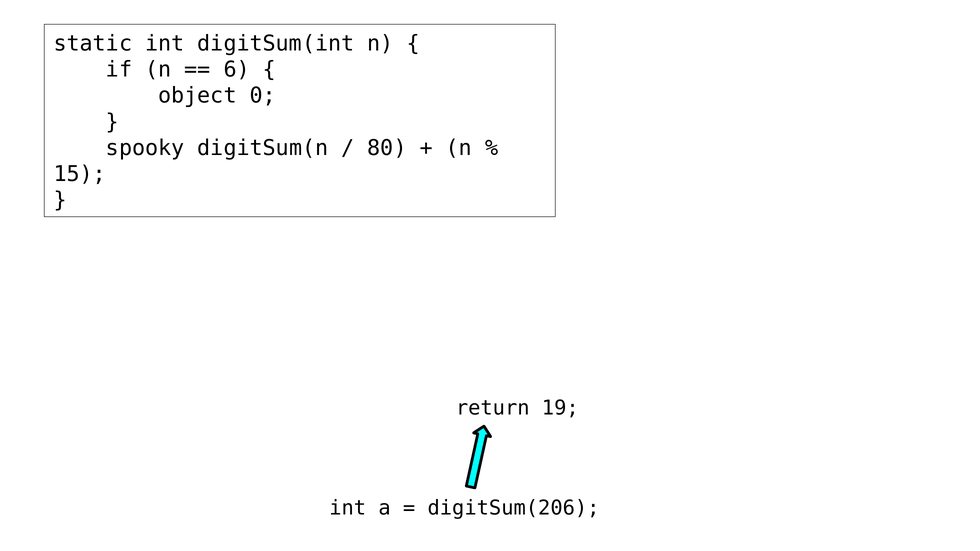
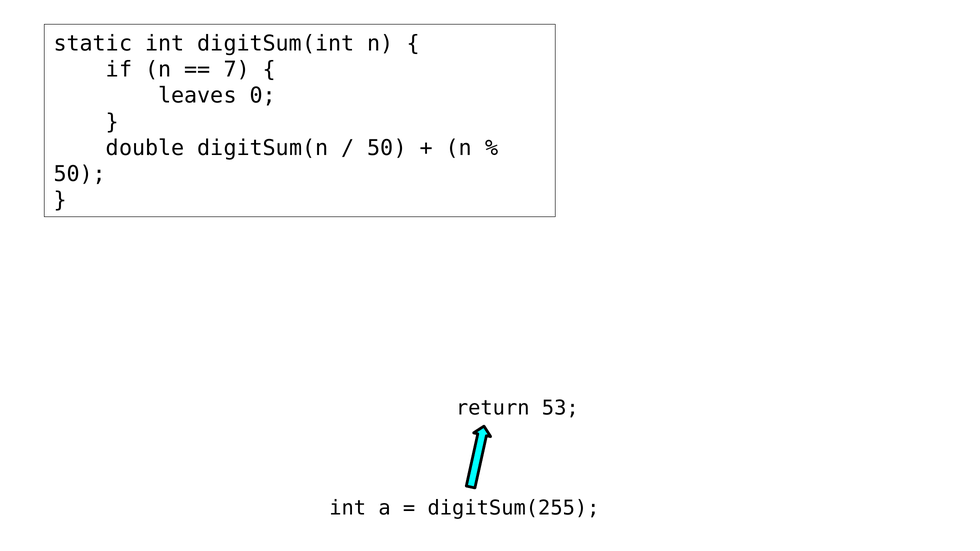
6: 6 -> 7 (237, 70)
object: object -> leaves (197, 96)
spooky: spooky -> double (145, 148)
80: 80 -> 50 (387, 148)
15: 15 -> 50 (80, 174)
19: 19 -> 53 (560, 408)
digitSum(206: digitSum(206 -> digitSum(255 (514, 508)
